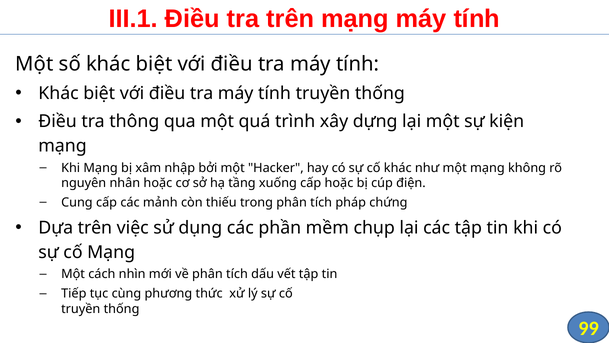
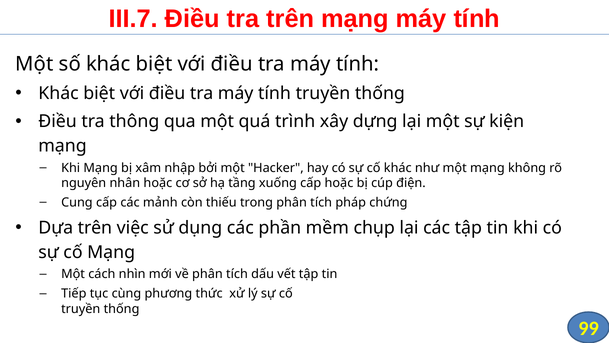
III.1: III.1 -> III.7 (133, 19)
